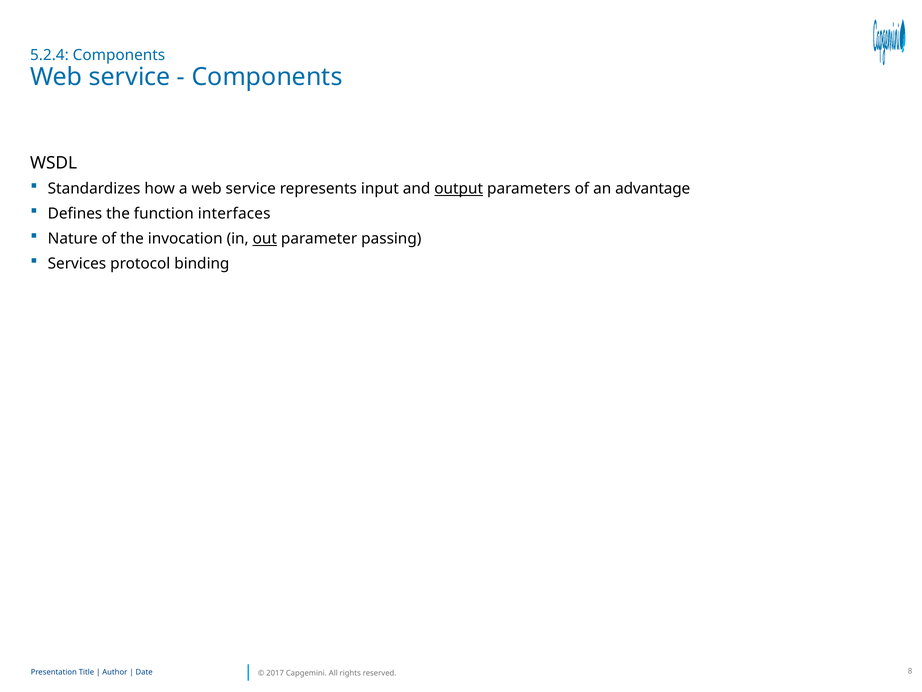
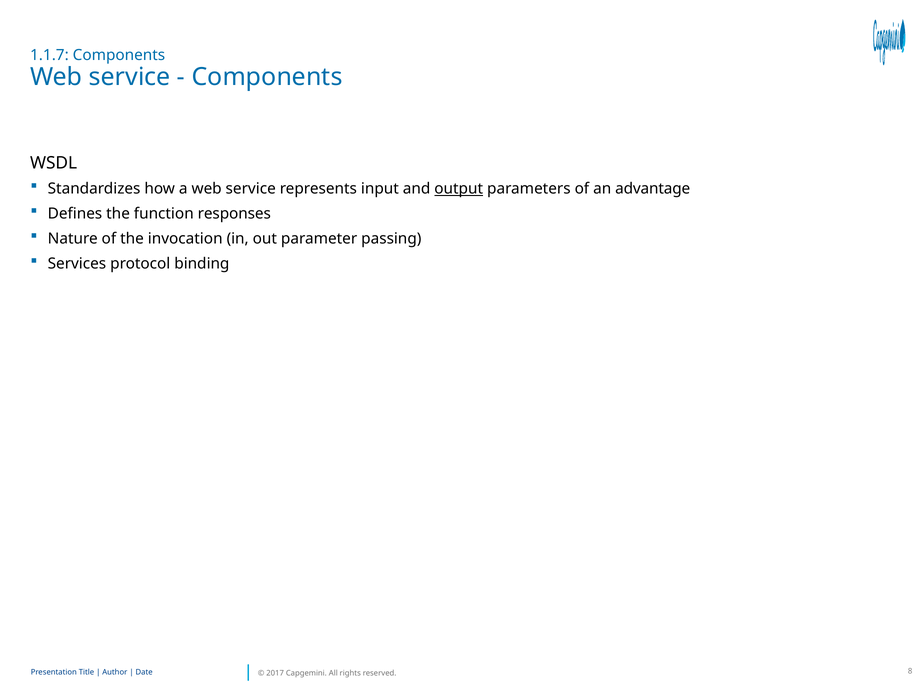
5.2.4: 5.2.4 -> 1.1.7 (49, 55)
interfaces: interfaces -> responses (234, 214)
out underline: present -> none (265, 239)
